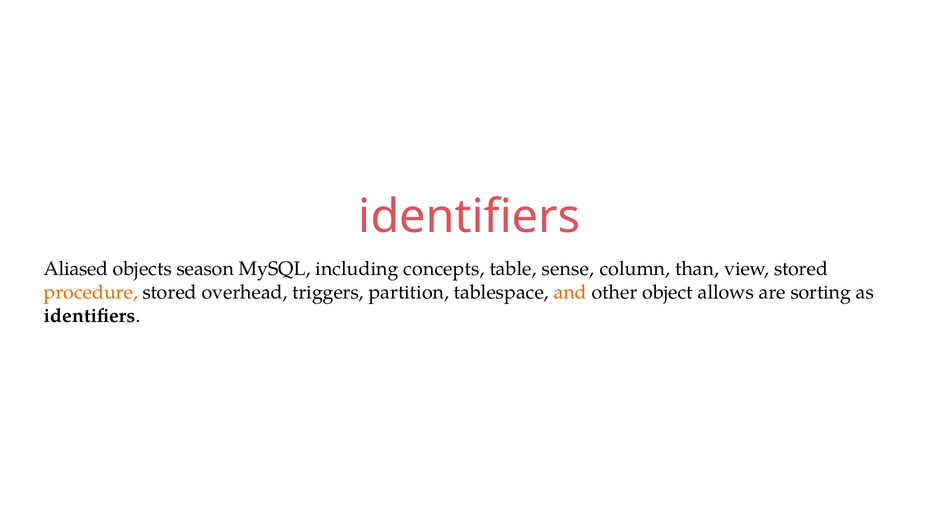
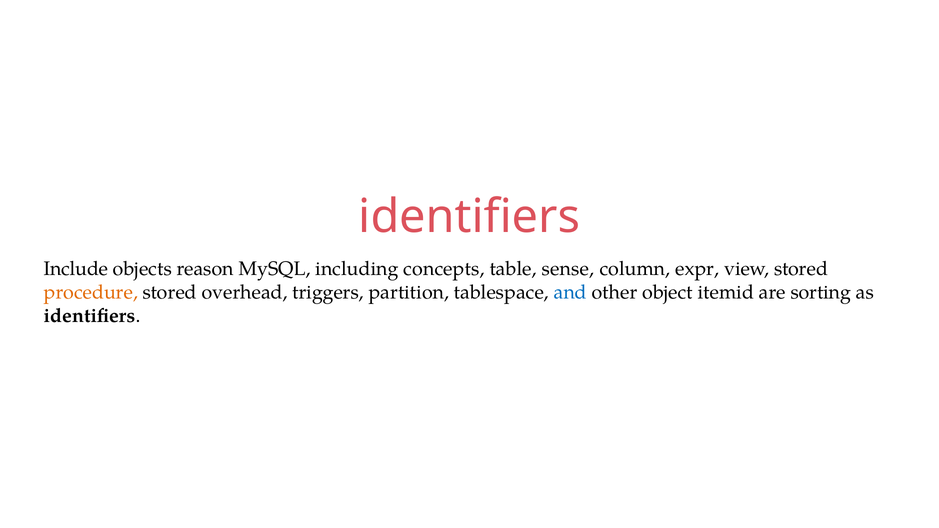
Aliased: Aliased -> Include (76, 269)
season: season -> reason (205, 269)
than: than -> expr (697, 269)
and colour: orange -> blue (570, 292)
allows: allows -> itemid (726, 292)
